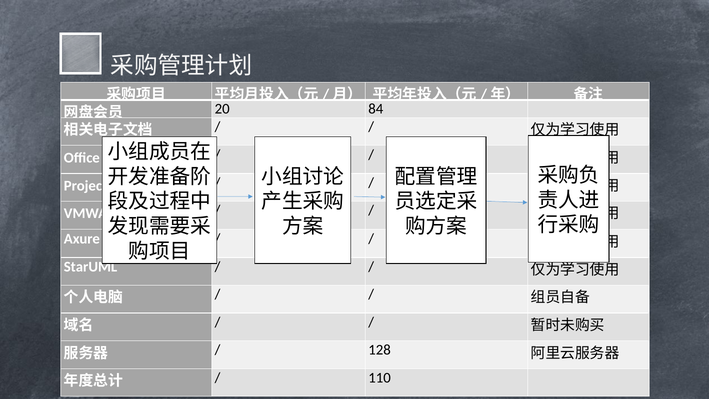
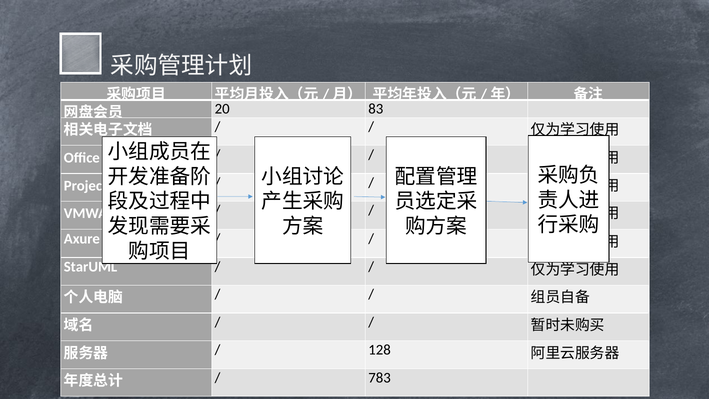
84: 84 -> 83 (376, 109)
110: 110 -> 783 (380, 378)
